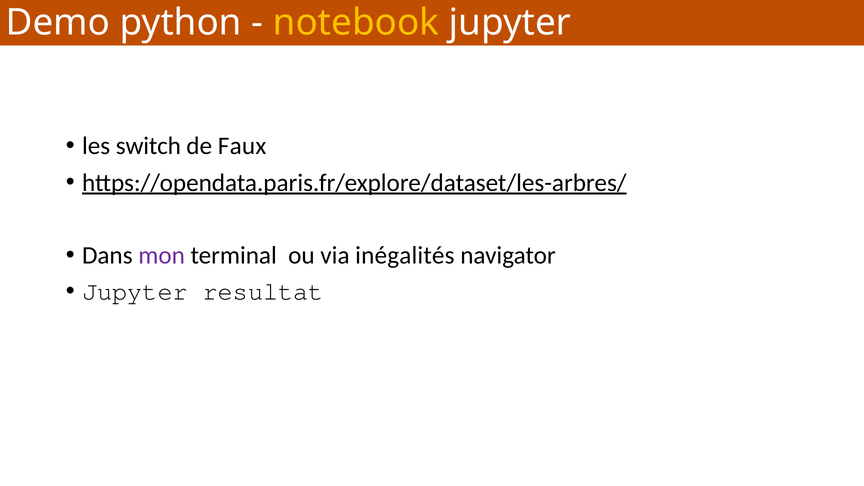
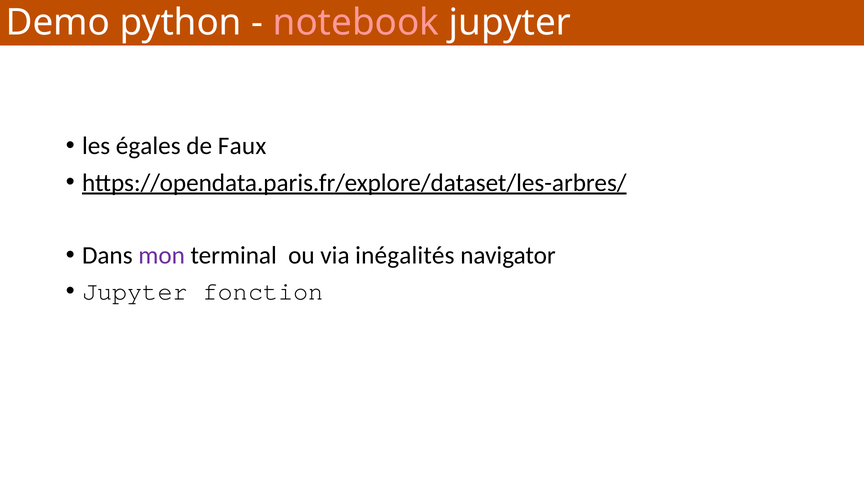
notebook colour: yellow -> pink (356, 23)
switch: switch -> égales (148, 146)
resultat: resultat -> fonction (263, 291)
